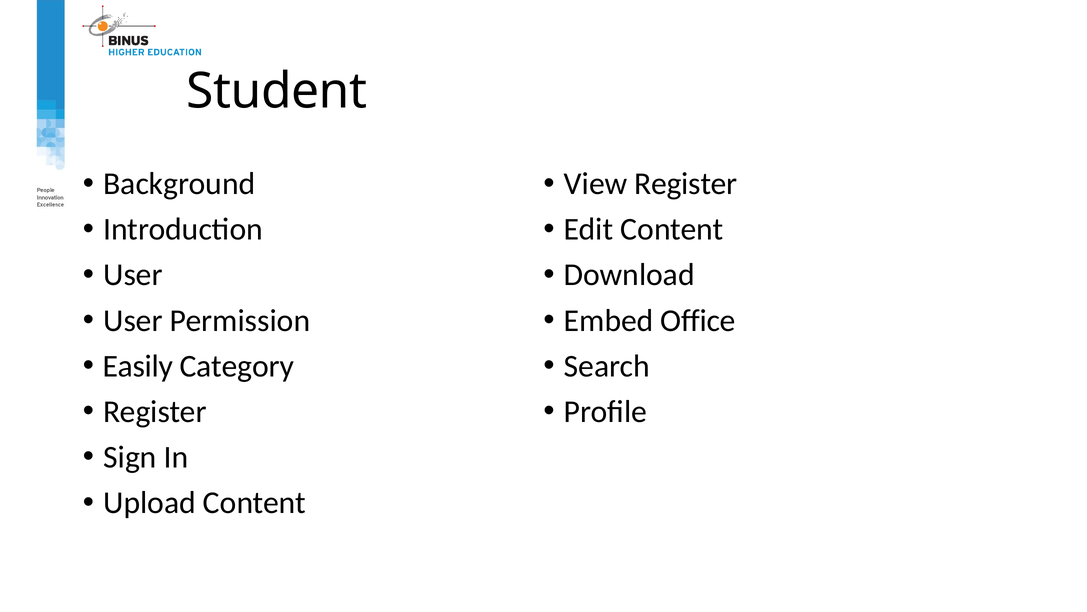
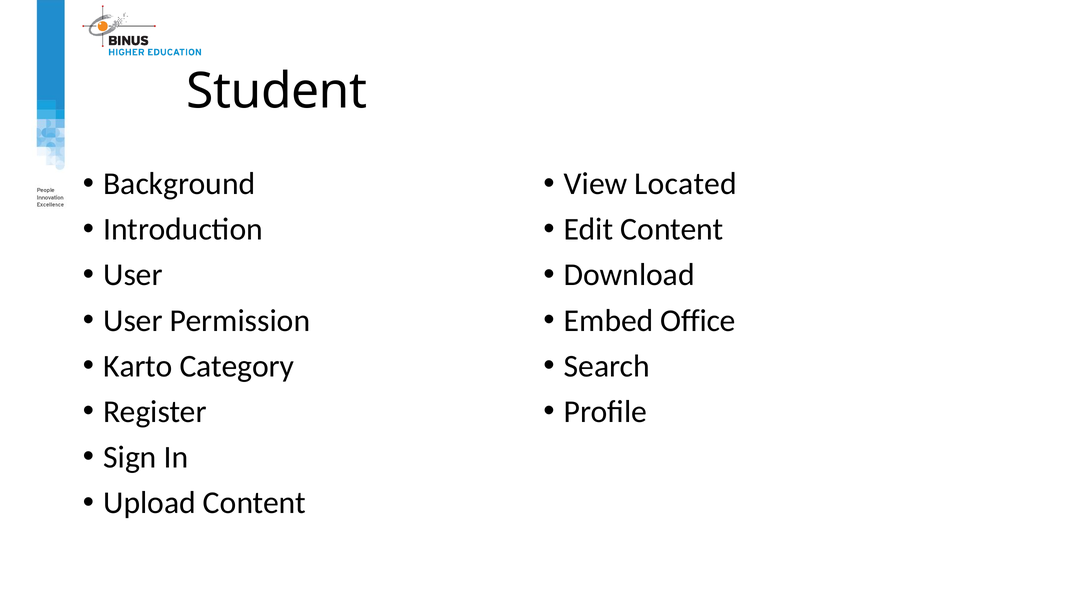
View Register: Register -> Located (686, 184)
Easily: Easily -> Karto (138, 366)
